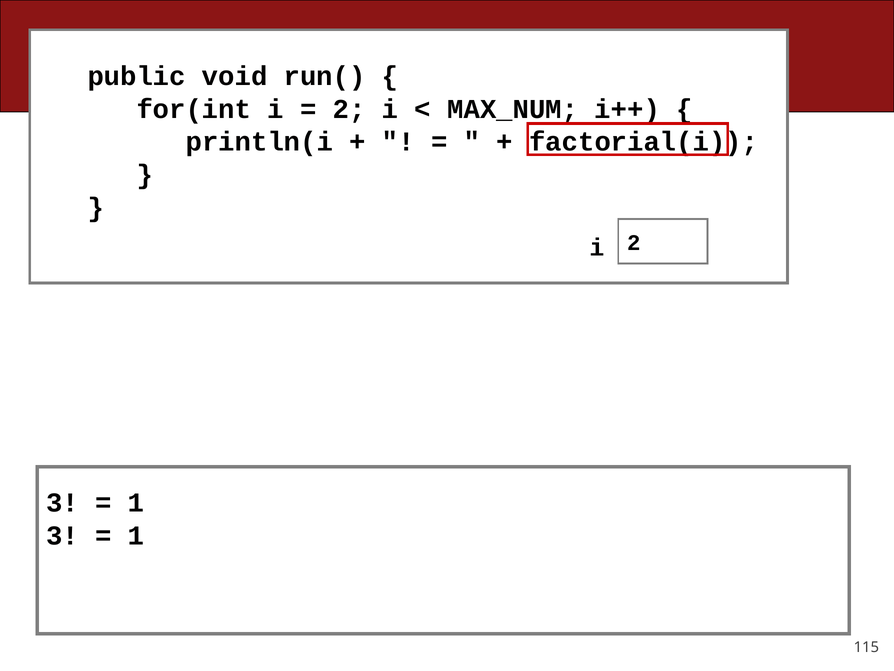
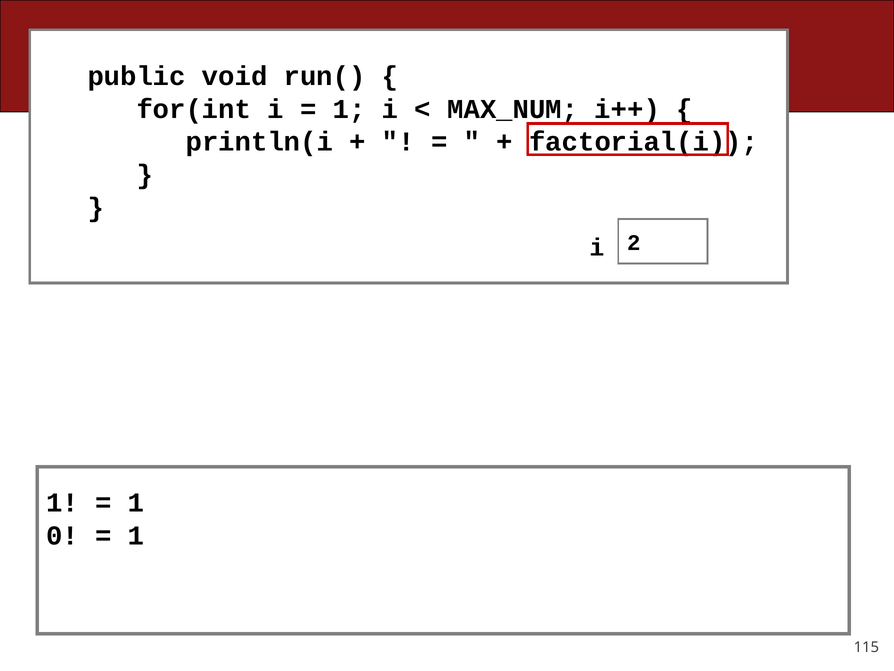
2: 2 -> 1 (349, 109)
3: 3 -> 1 (62, 503)
3: 3 -> 0 (62, 535)
